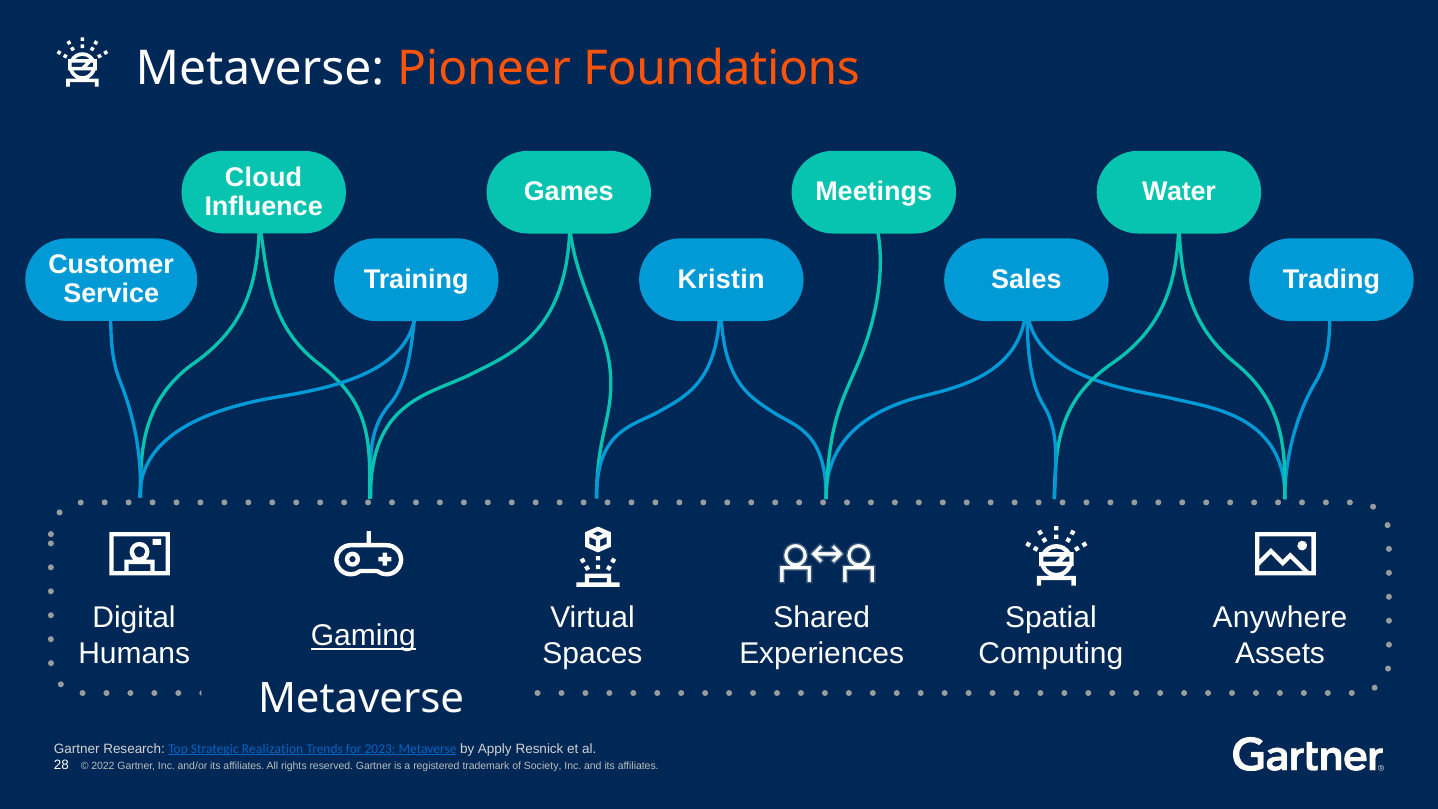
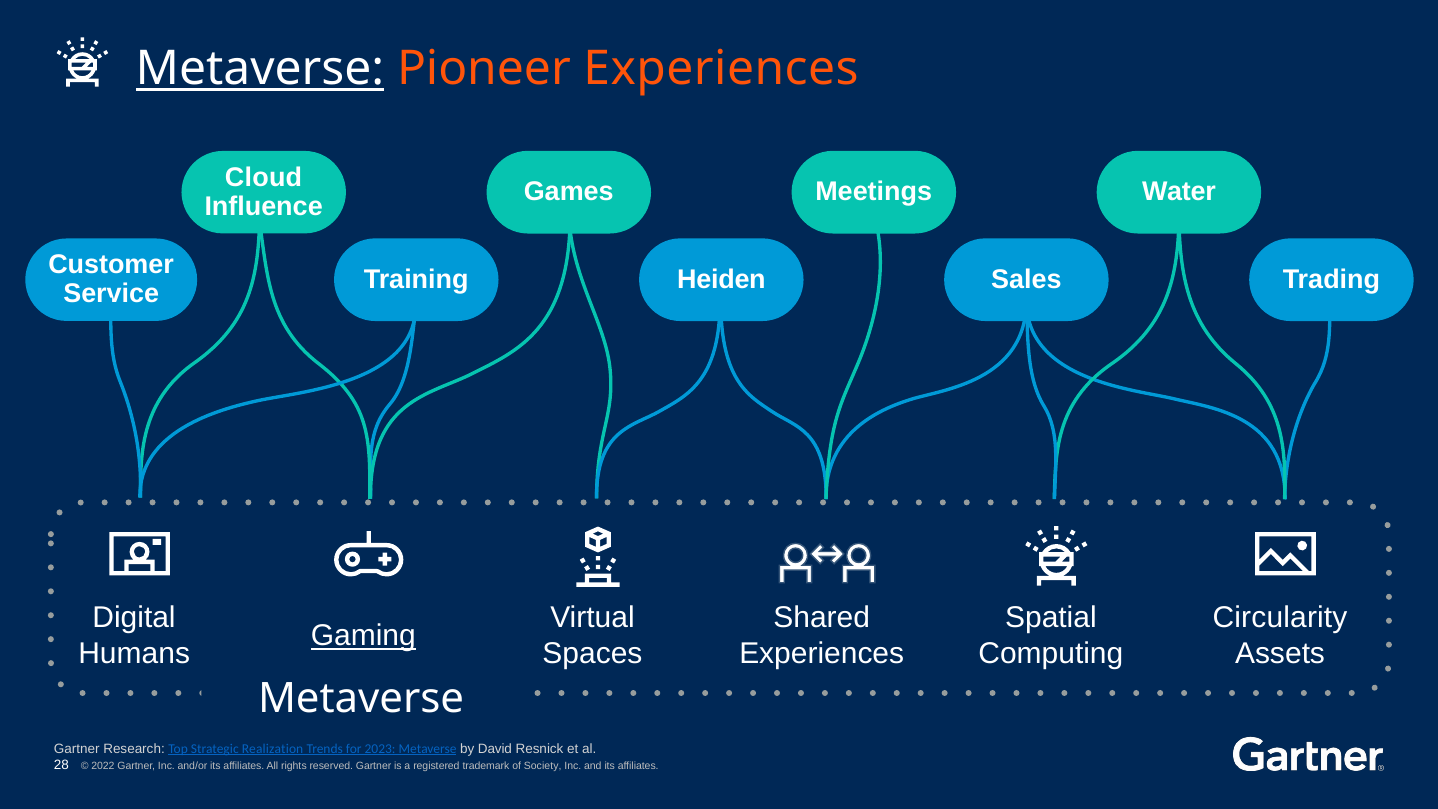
Metaverse underline: none -> present (260, 69)
Pioneer Foundations: Foundations -> Experiences (721, 69)
Kristin: Kristin -> Heiden (721, 279)
Anywhere: Anywhere -> Circularity (1280, 618)
Apply: Apply -> David (495, 749)
